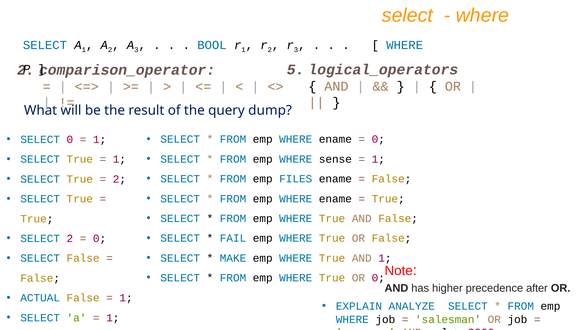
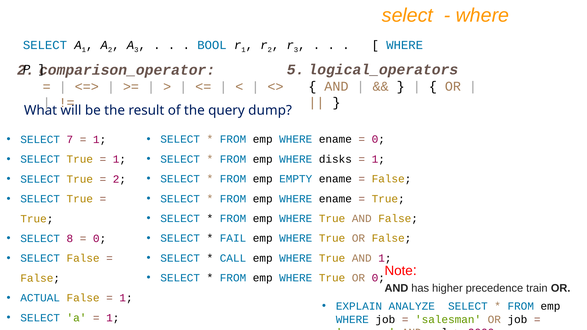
SELECT 0: 0 -> 7 (70, 140)
sense: sense -> disks (335, 159)
FILES: FILES -> EMPTY (296, 179)
SELECT 2: 2 -> 8 (70, 239)
MAKE: MAKE -> CALL (233, 258)
after: after -> train (537, 288)
